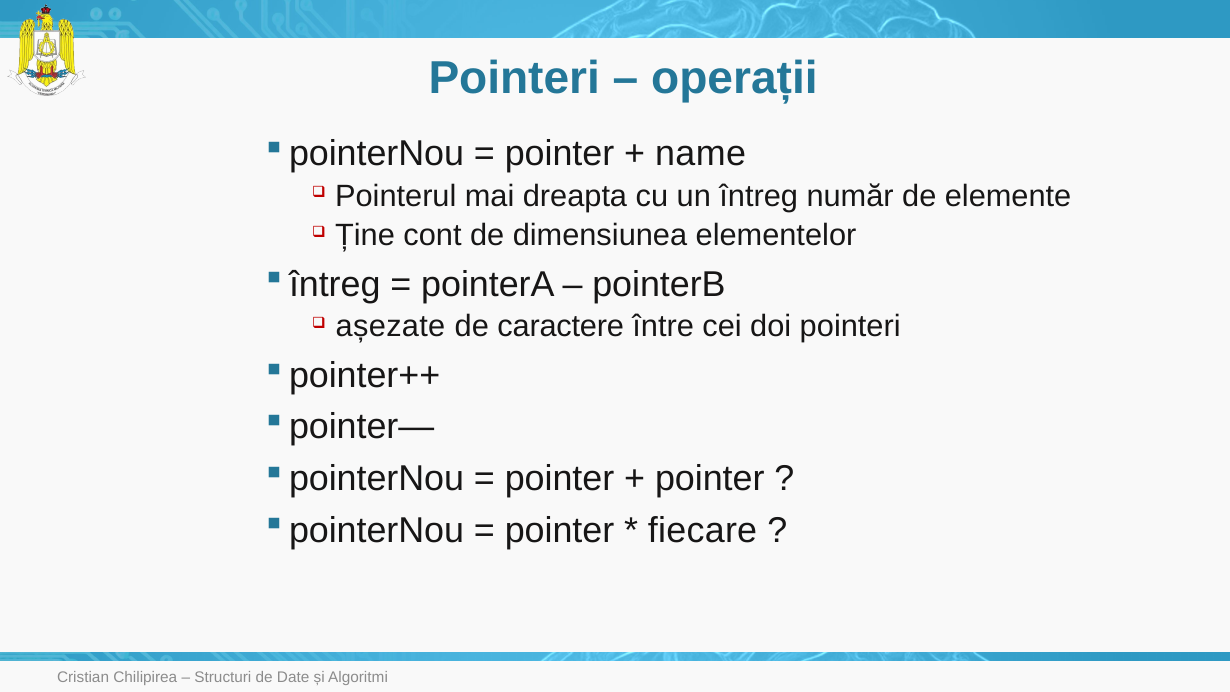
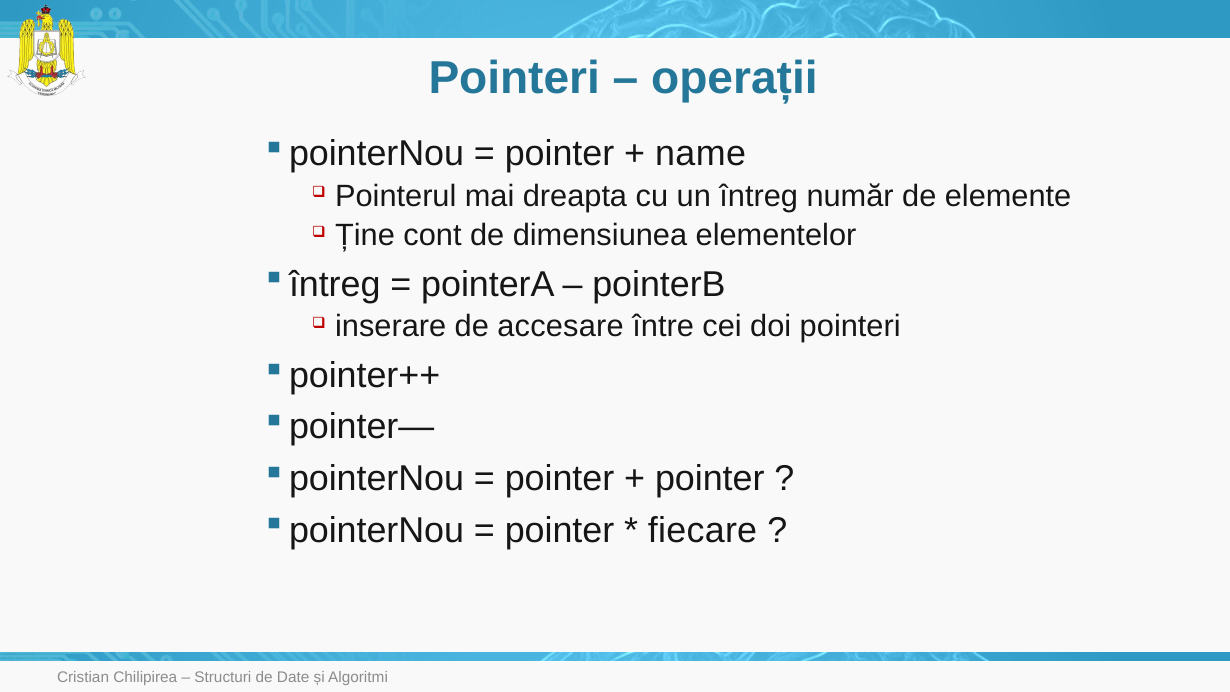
așezate: așezate -> inserare (391, 327)
caractere: caractere -> accesare (561, 327)
